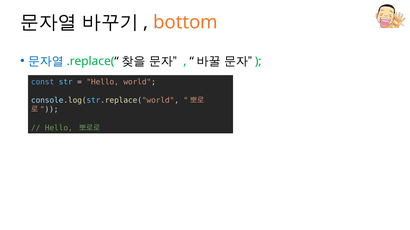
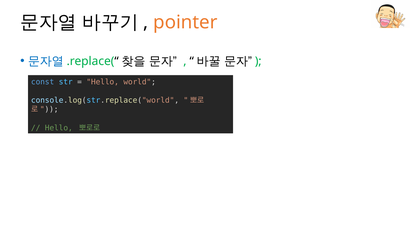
bottom: bottom -> pointer (185, 22)
